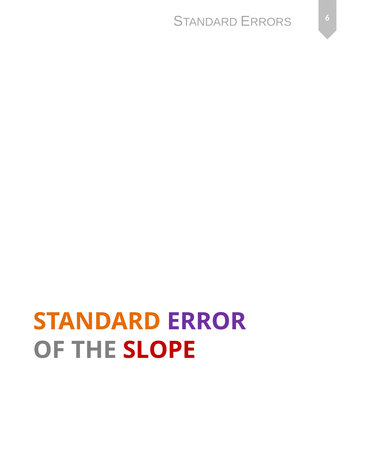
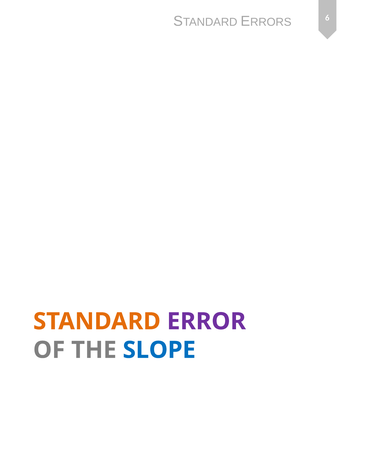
SLOPE colour: red -> blue (159, 350)
